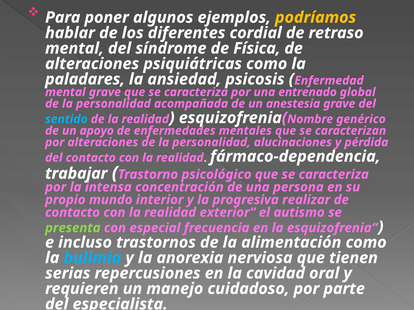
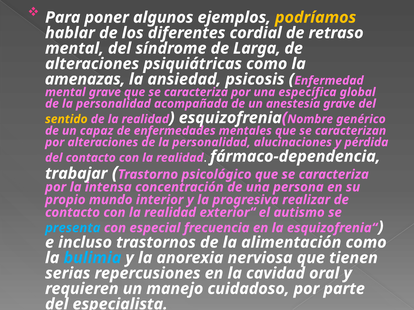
Física: Física -> Larga (257, 48)
paladares: paladares -> amenazas (85, 79)
entrenado: entrenado -> específica (307, 92)
sentido colour: light blue -> yellow (66, 119)
apoyo: apoyo -> capaz (97, 131)
presenta colour: light green -> light blue (73, 228)
